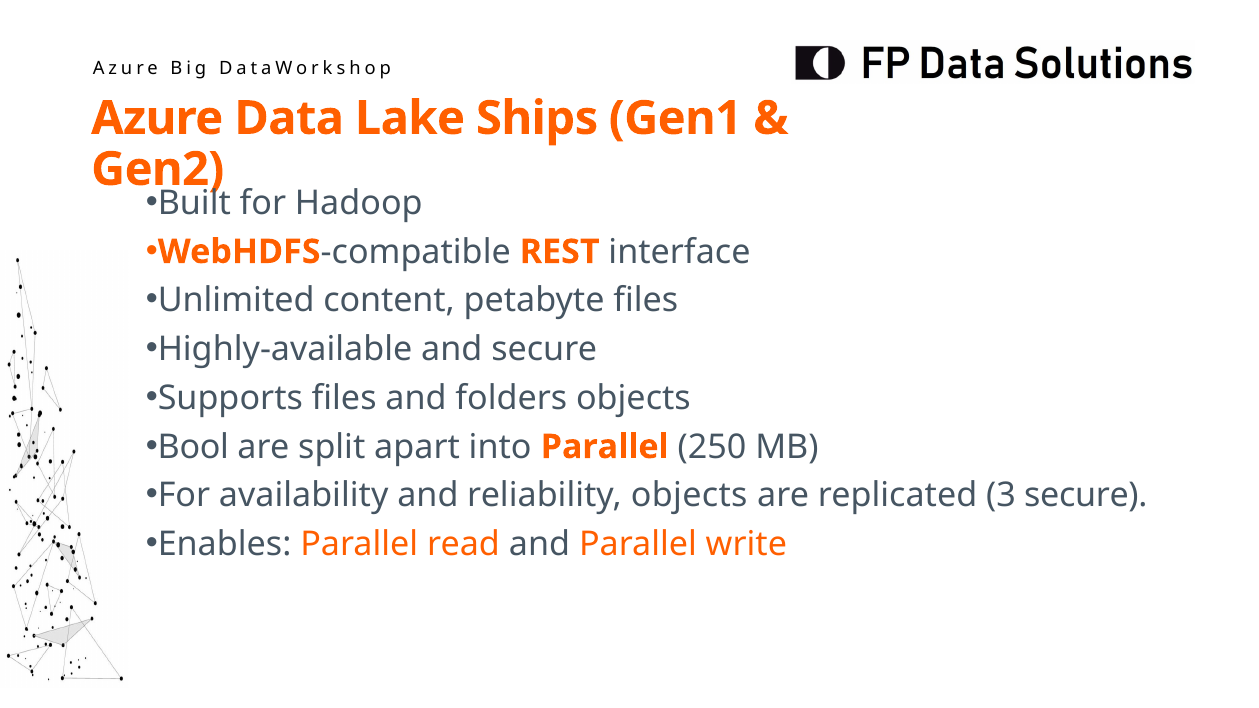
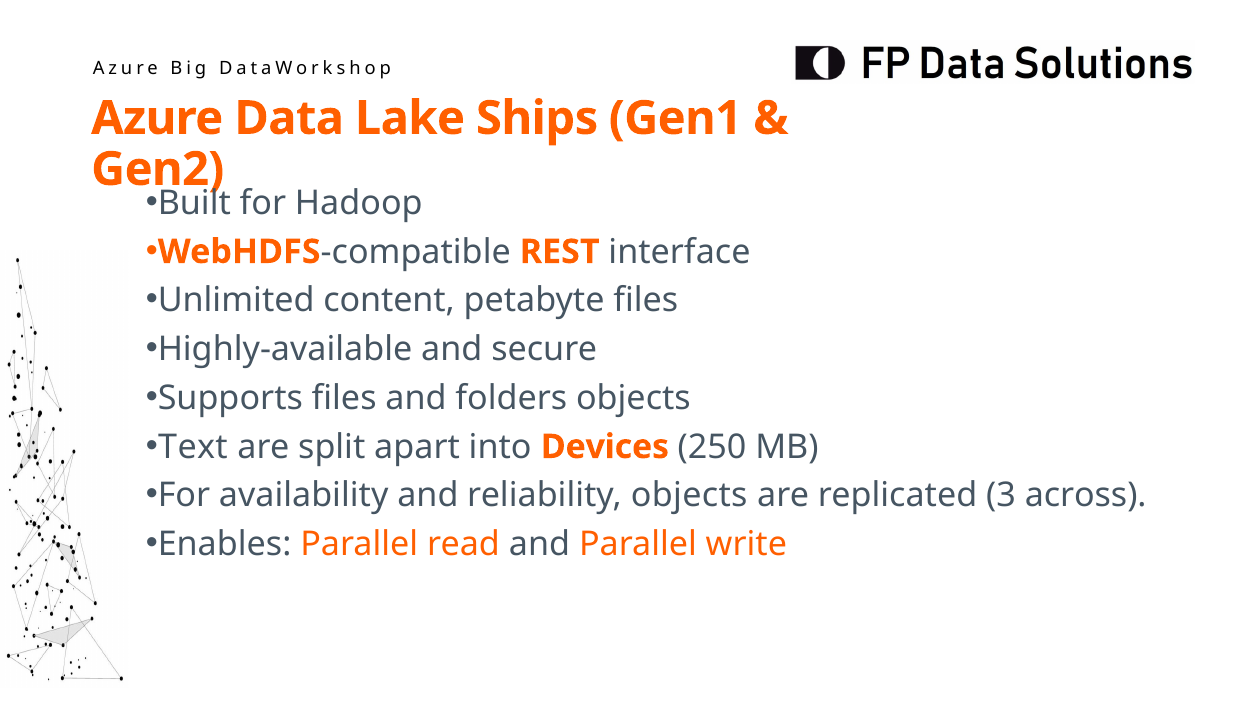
Bool: Bool -> Text (193, 447)
into Parallel: Parallel -> Devices (605, 447)
3 secure: secure -> across (1086, 496)
